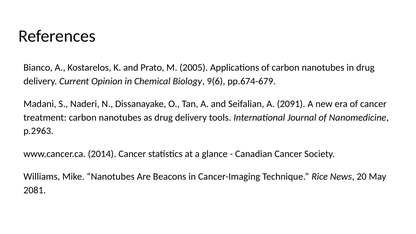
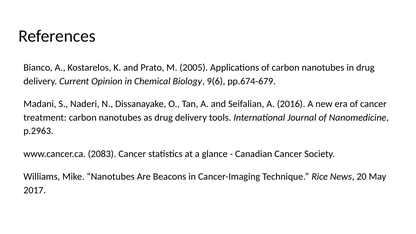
2091: 2091 -> 2016 (291, 104)
2014: 2014 -> 2083 (102, 154)
2081: 2081 -> 2017 (35, 190)
